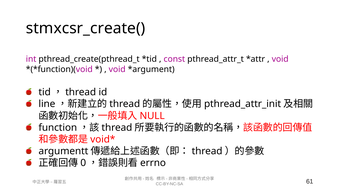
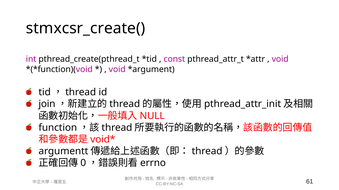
line: line -> join (47, 104)
